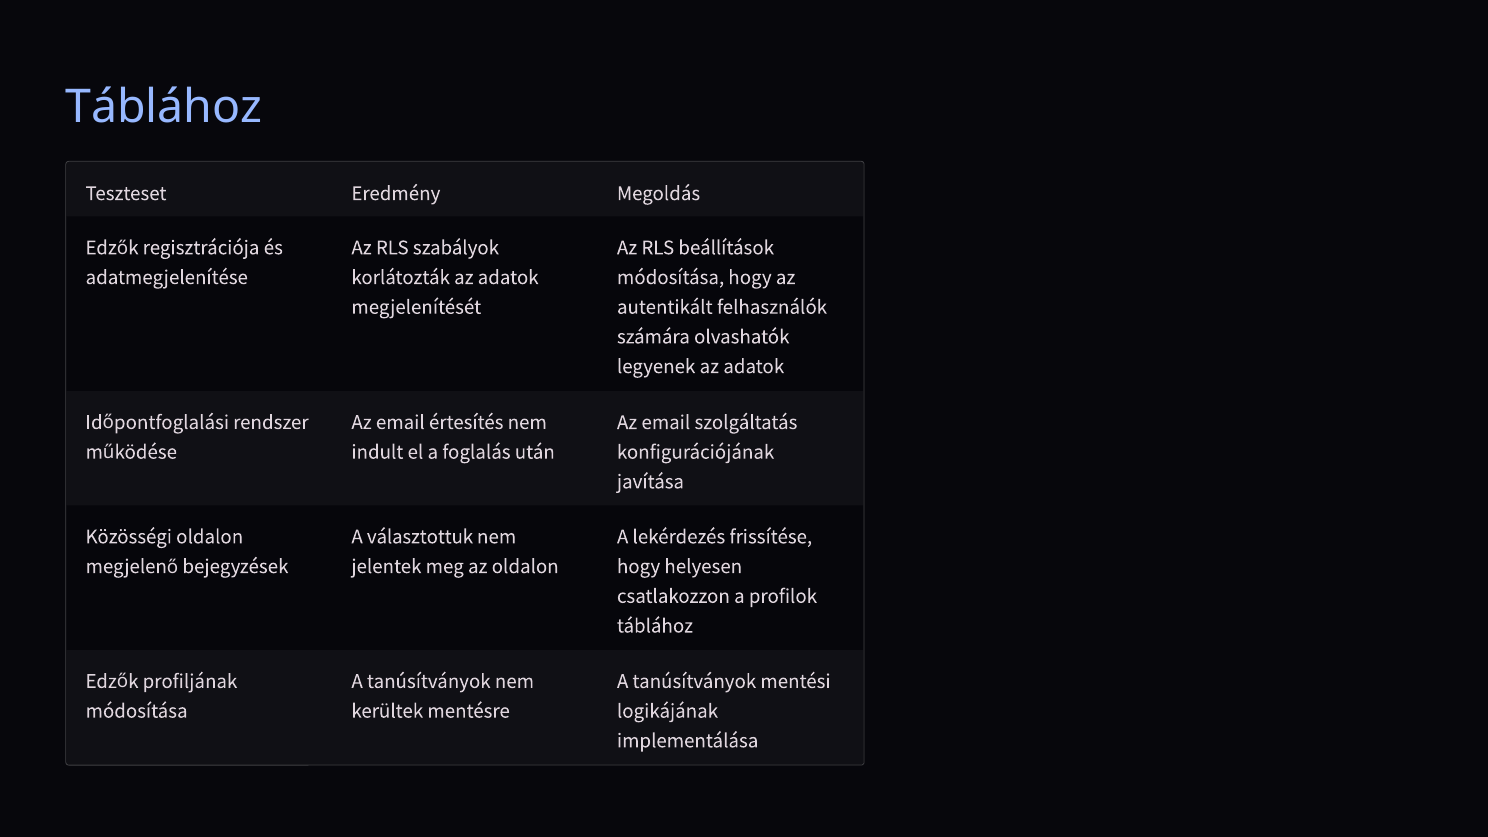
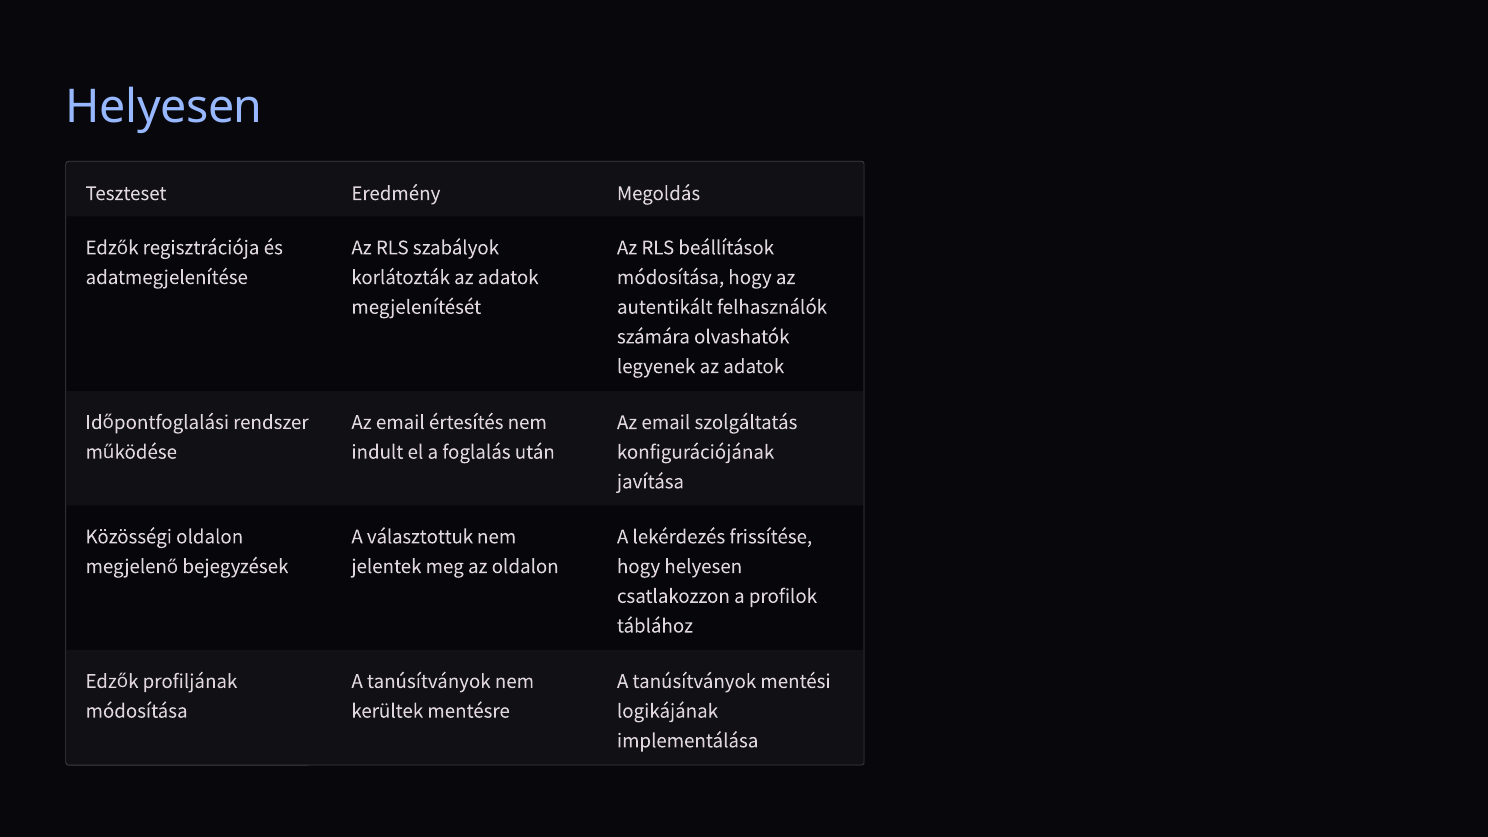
Táblához: Táblához -> Helyesen (164, 107)
